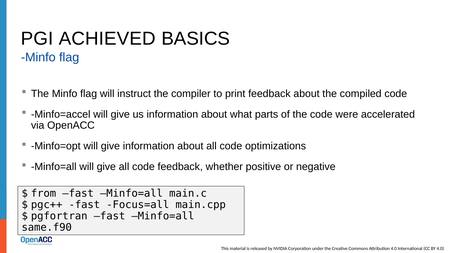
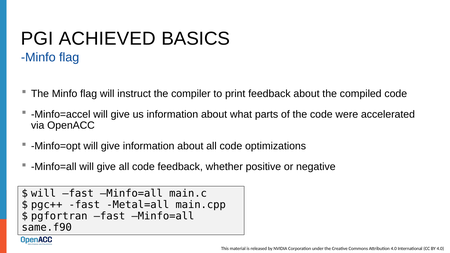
from: from -> will (44, 194)
Focus=all: Focus=all -> Metal=all (138, 205)
